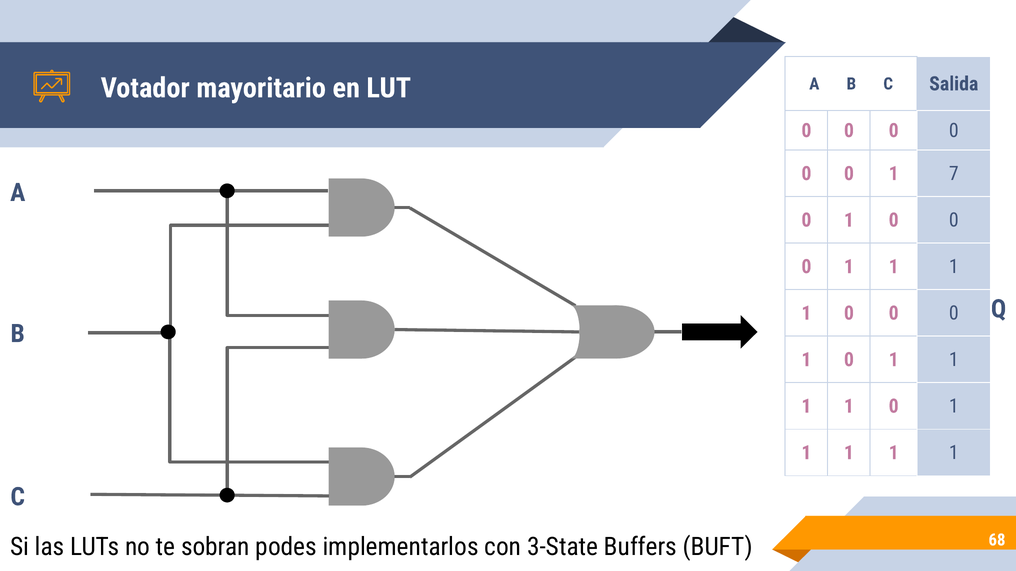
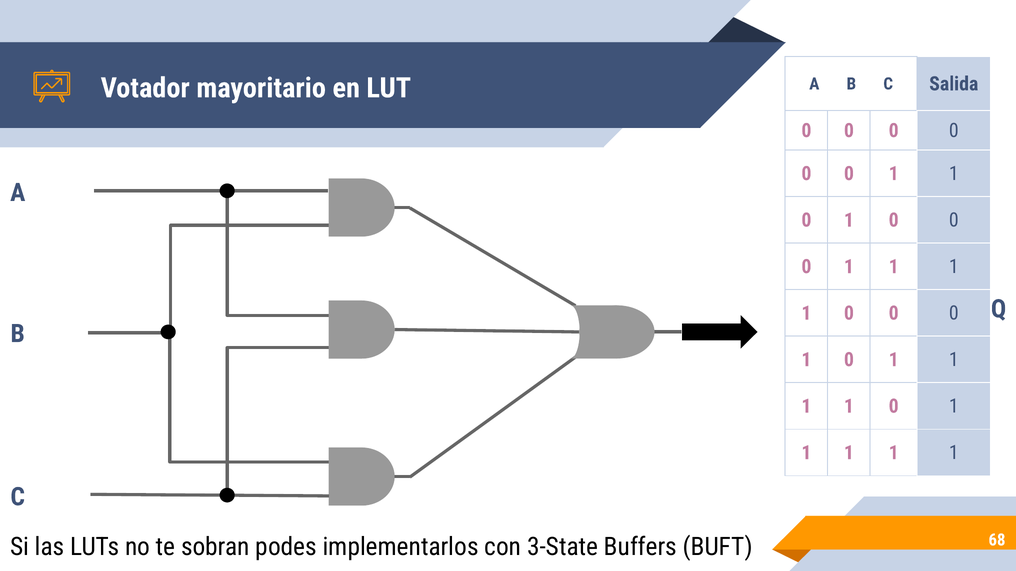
7: 7 -> 1 (954, 174)
